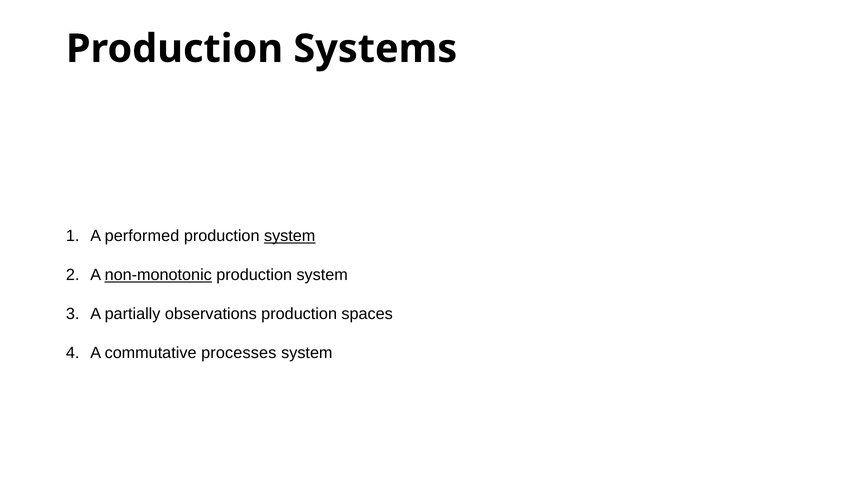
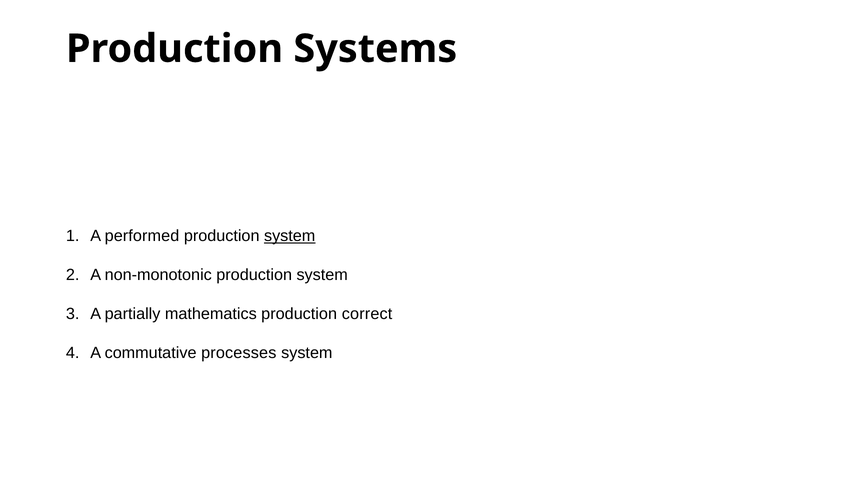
non-monotonic underline: present -> none (158, 275)
observations: observations -> mathematics (211, 314)
spaces: spaces -> correct (367, 314)
